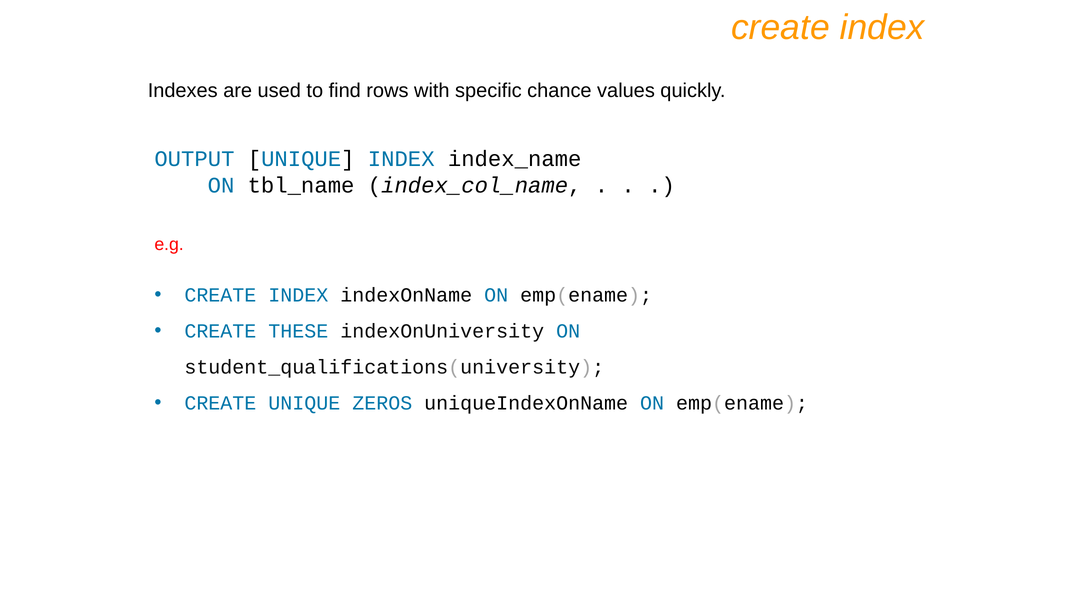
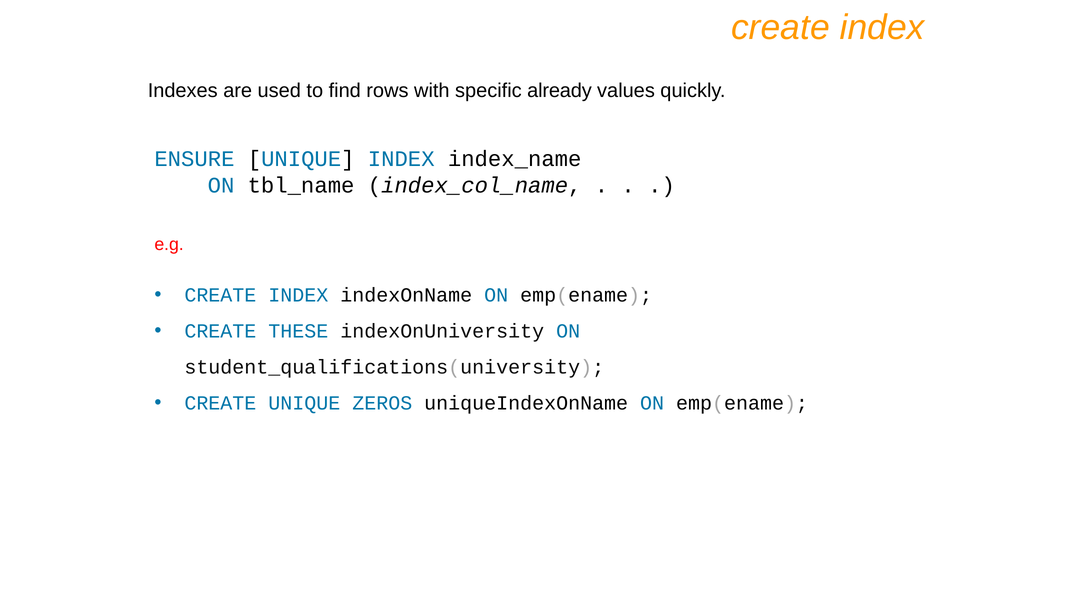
chance: chance -> already (559, 91)
OUTPUT: OUTPUT -> ENSURE (194, 159)
